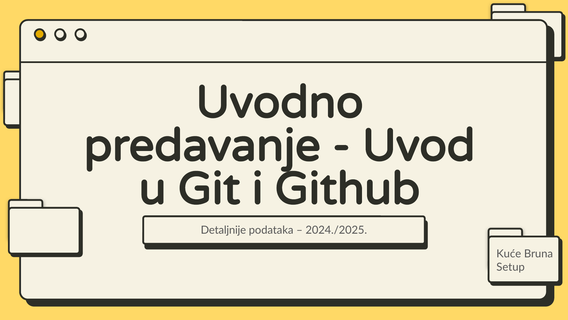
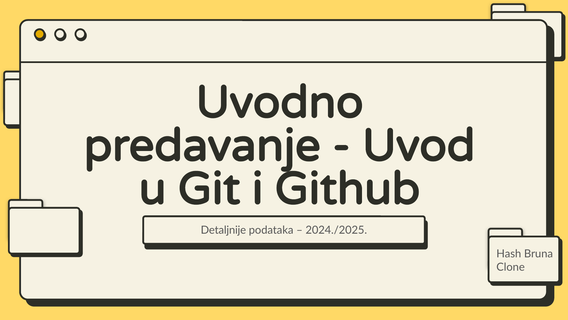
Kuće: Kuće -> Hash (509, 254)
Setup: Setup -> Clone (511, 267)
